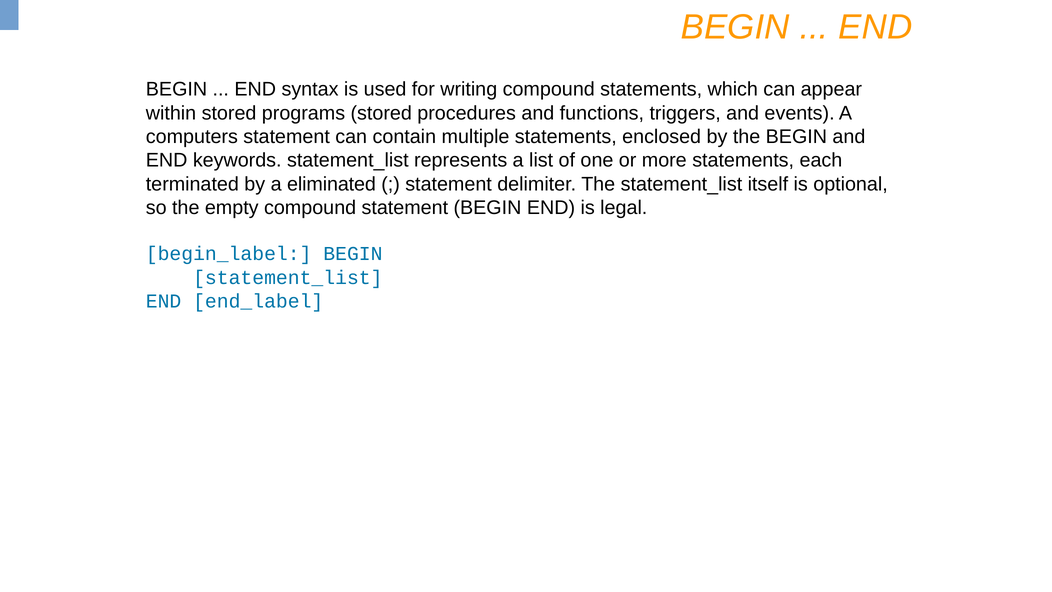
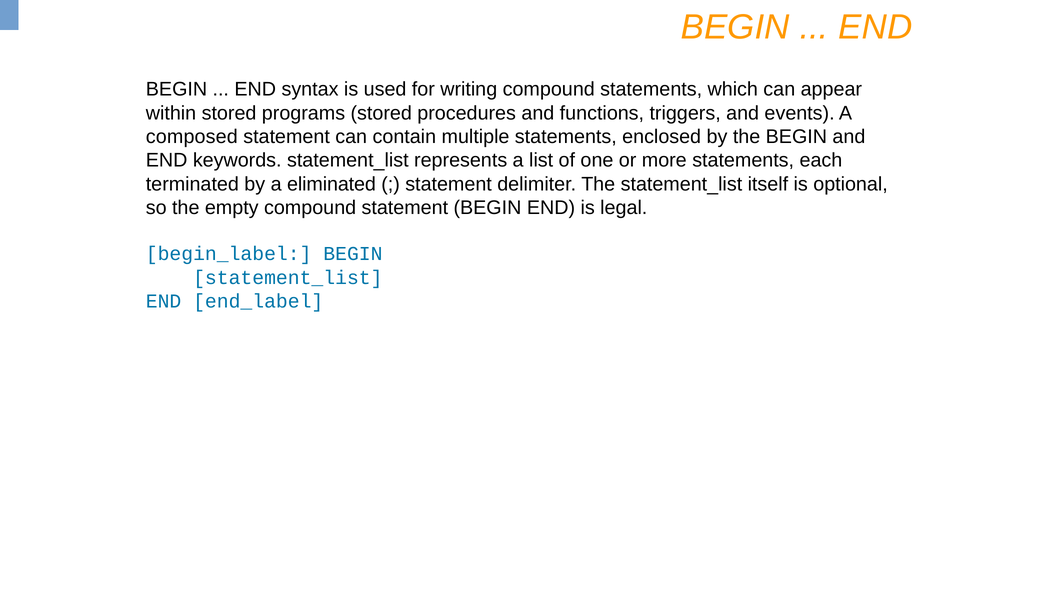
computers: computers -> composed (192, 137)
